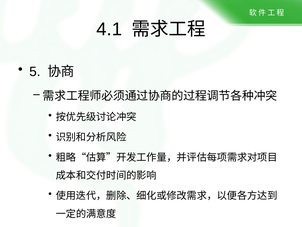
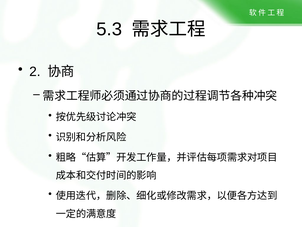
4.1: 4.1 -> 5.3 (109, 29)
5: 5 -> 2 (35, 71)
